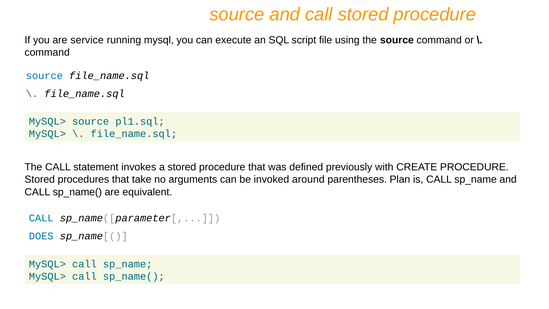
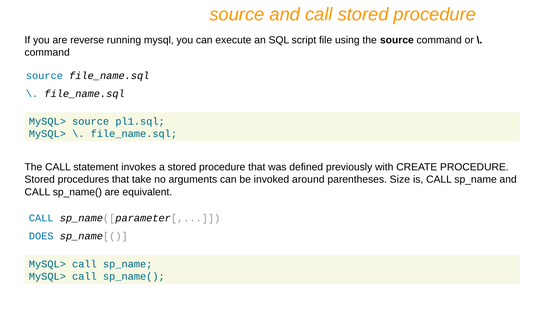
service: service -> reverse (87, 40)
Plan: Plan -> Size (400, 179)
